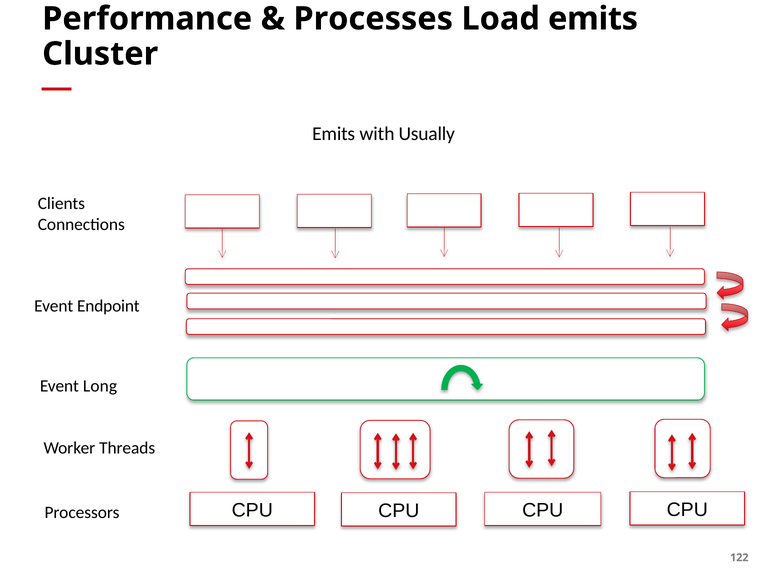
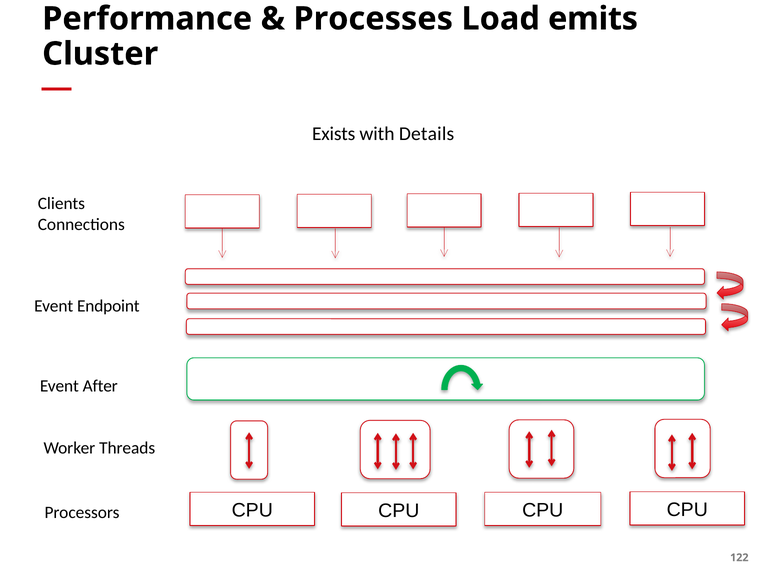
Emits: Emits -> Exists (334, 134)
Usually: Usually -> Details (427, 134)
Long: Long -> After (100, 386)
